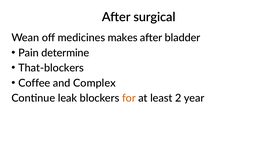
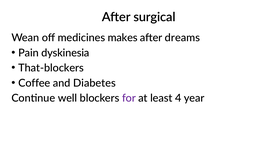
bladder: bladder -> dreams (182, 38)
determine: determine -> dyskinesia (65, 53)
Complex: Complex -> Diabetes (94, 83)
leak: leak -> well (67, 98)
for colour: orange -> purple (129, 98)
2: 2 -> 4 (178, 98)
